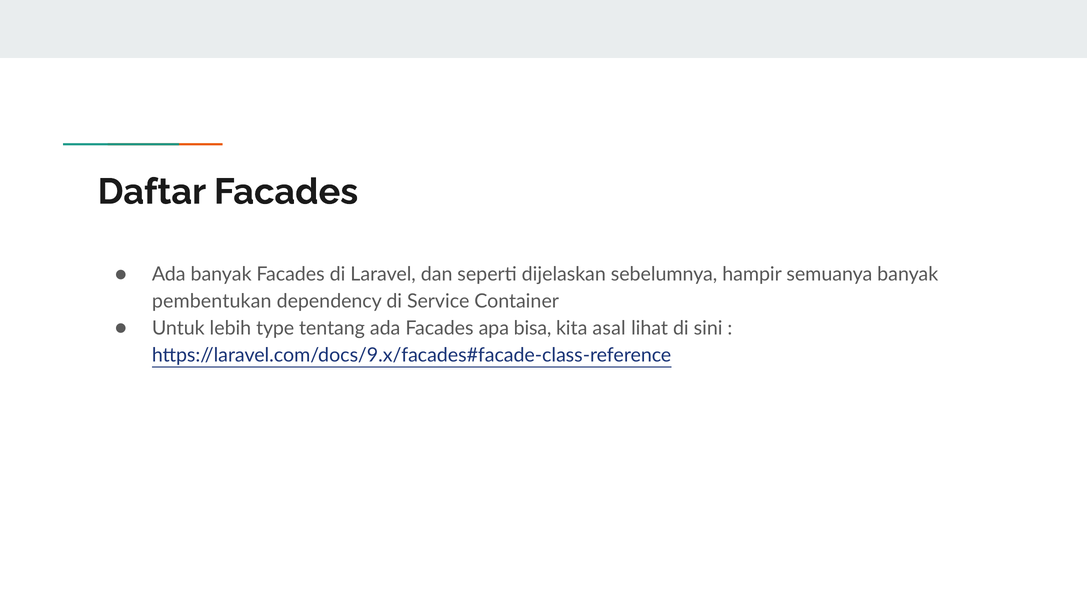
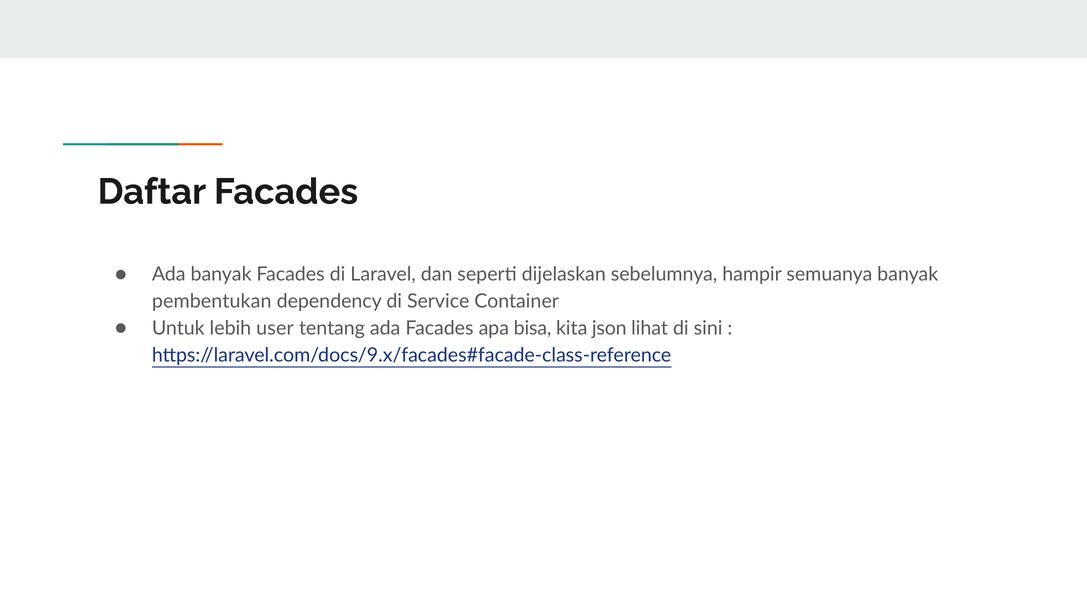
type: type -> user (275, 329)
asal: asal -> json (609, 329)
